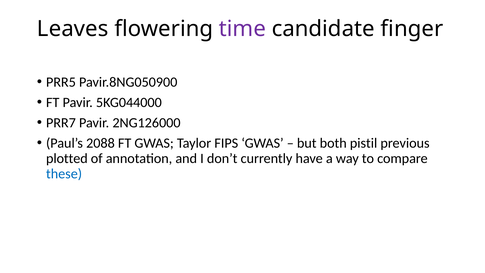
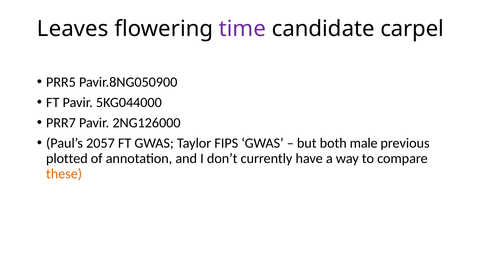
finger: finger -> carpel (412, 29)
2088: 2088 -> 2057 (100, 143)
pistil: pistil -> male (364, 143)
these colour: blue -> orange (64, 174)
